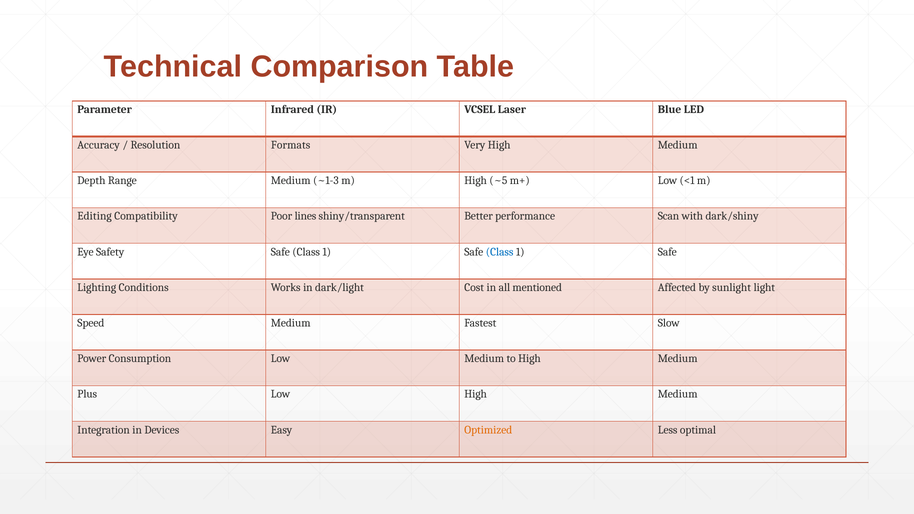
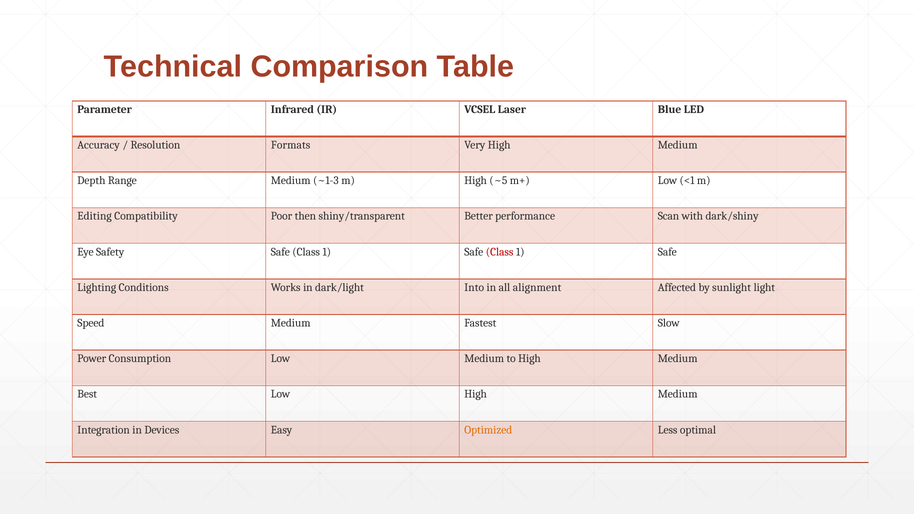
lines: lines -> then (305, 216)
Class colour: blue -> red (500, 252)
Cost: Cost -> Into (474, 287)
mentioned: mentioned -> alignment (537, 287)
Plus: Plus -> Best (87, 394)
